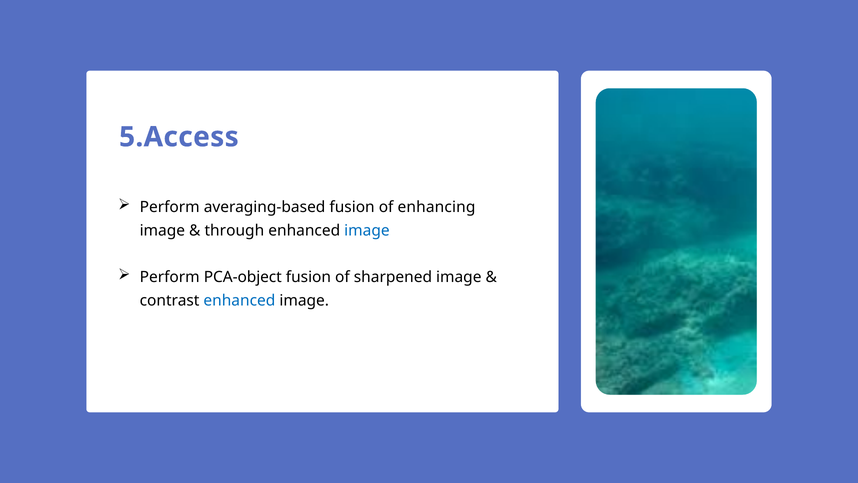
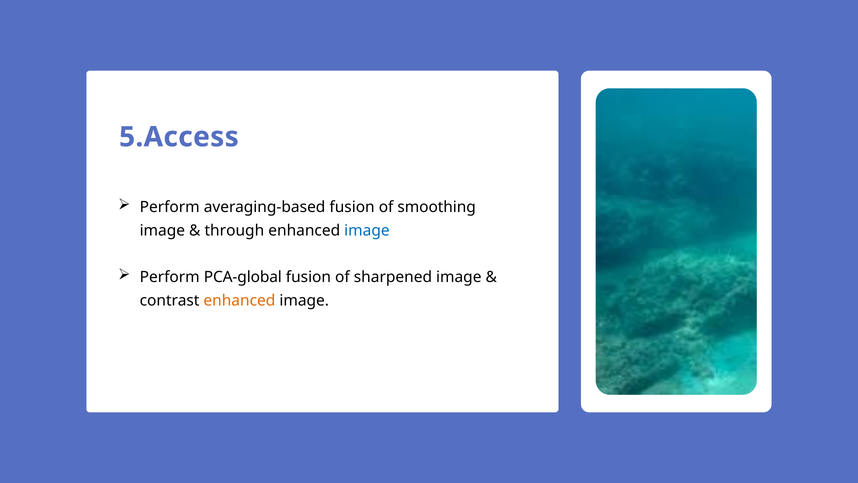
enhancing: enhancing -> smoothing (437, 207)
PCA-object: PCA-object -> PCA-global (243, 277)
enhanced colour: blue -> orange (239, 300)
